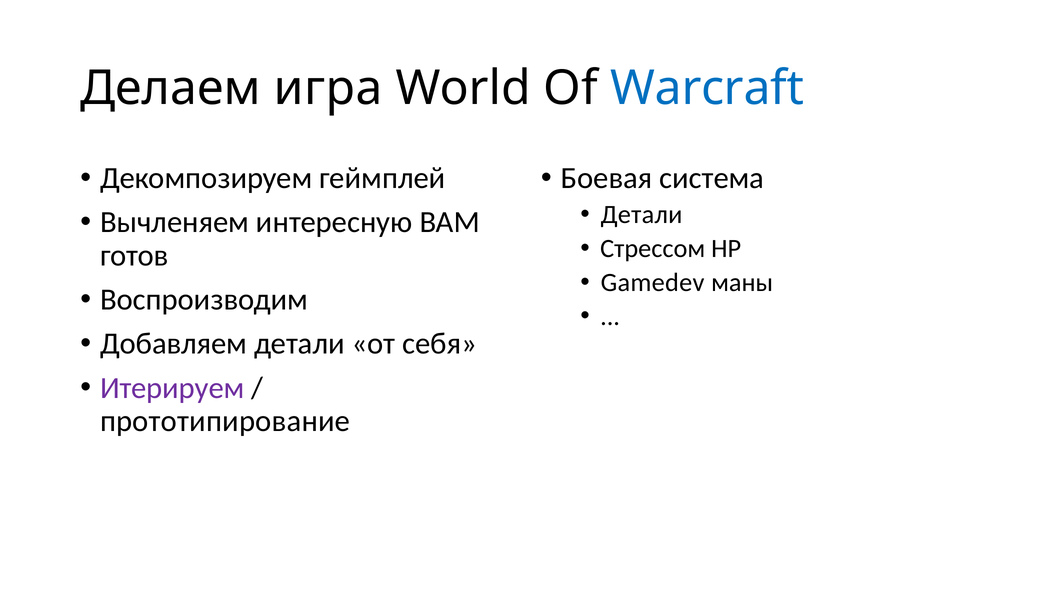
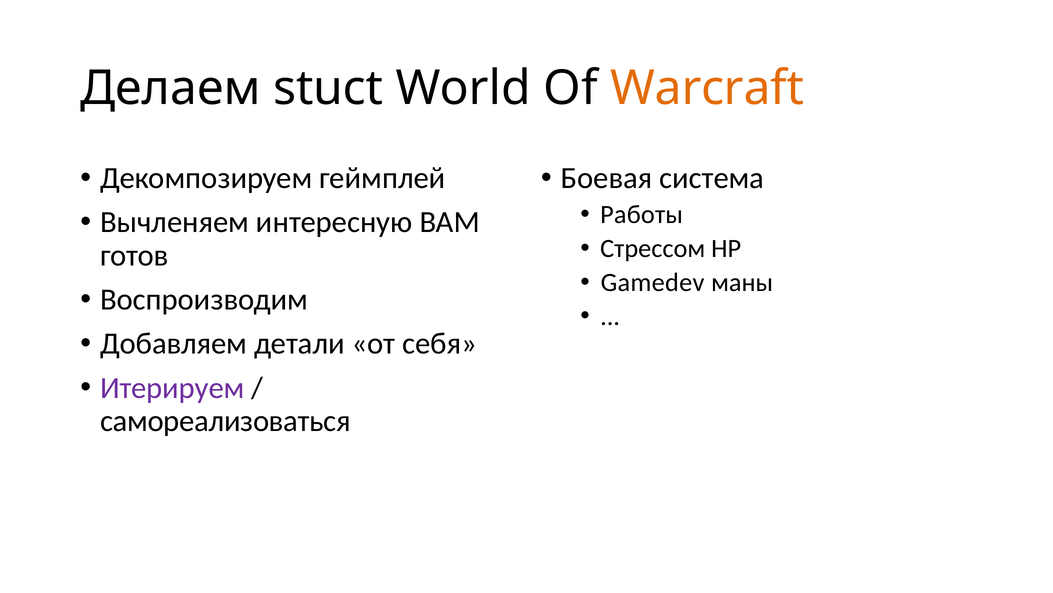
игра: игра -> stuct (328, 88)
Warcraft colour: blue -> orange (707, 88)
Детали: Детали -> Работы (642, 214)
прототипирование: прототипирование -> самореализоваться (225, 421)
